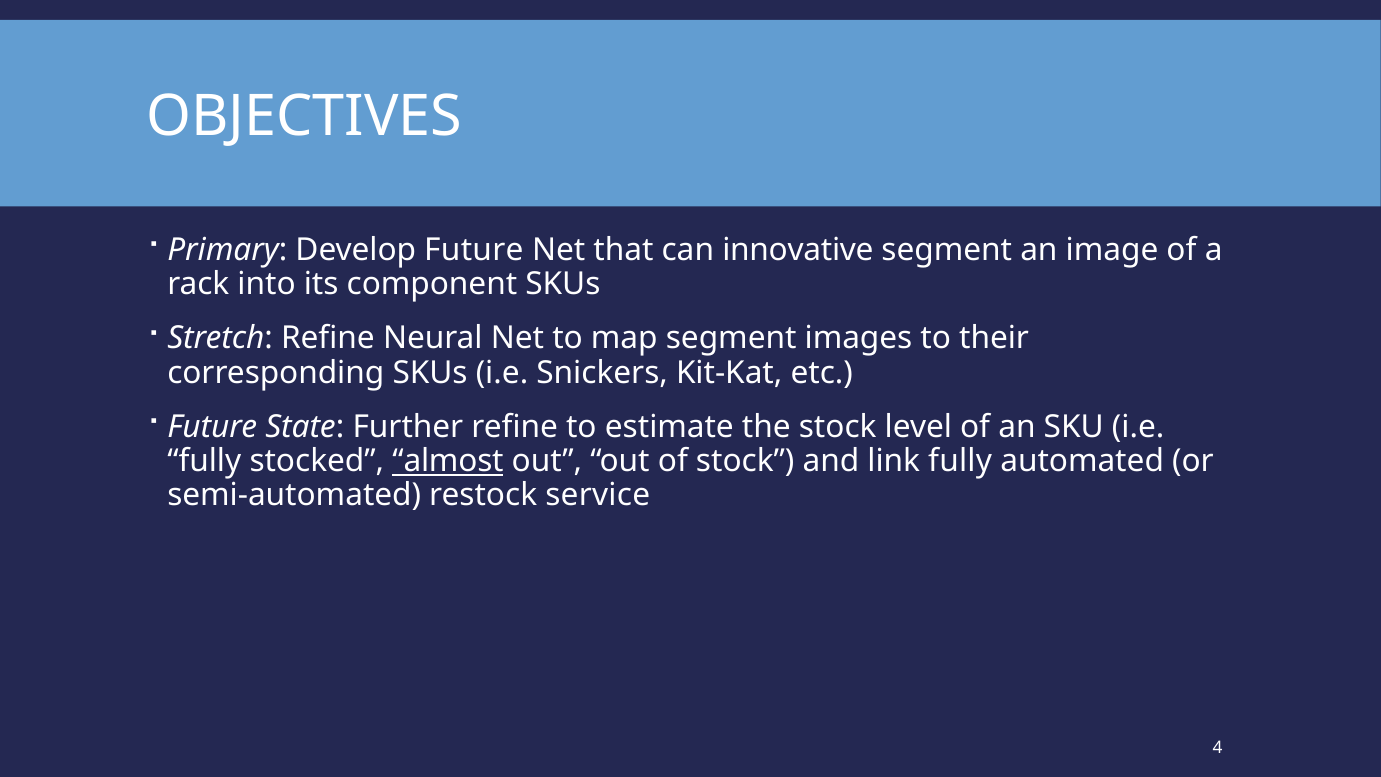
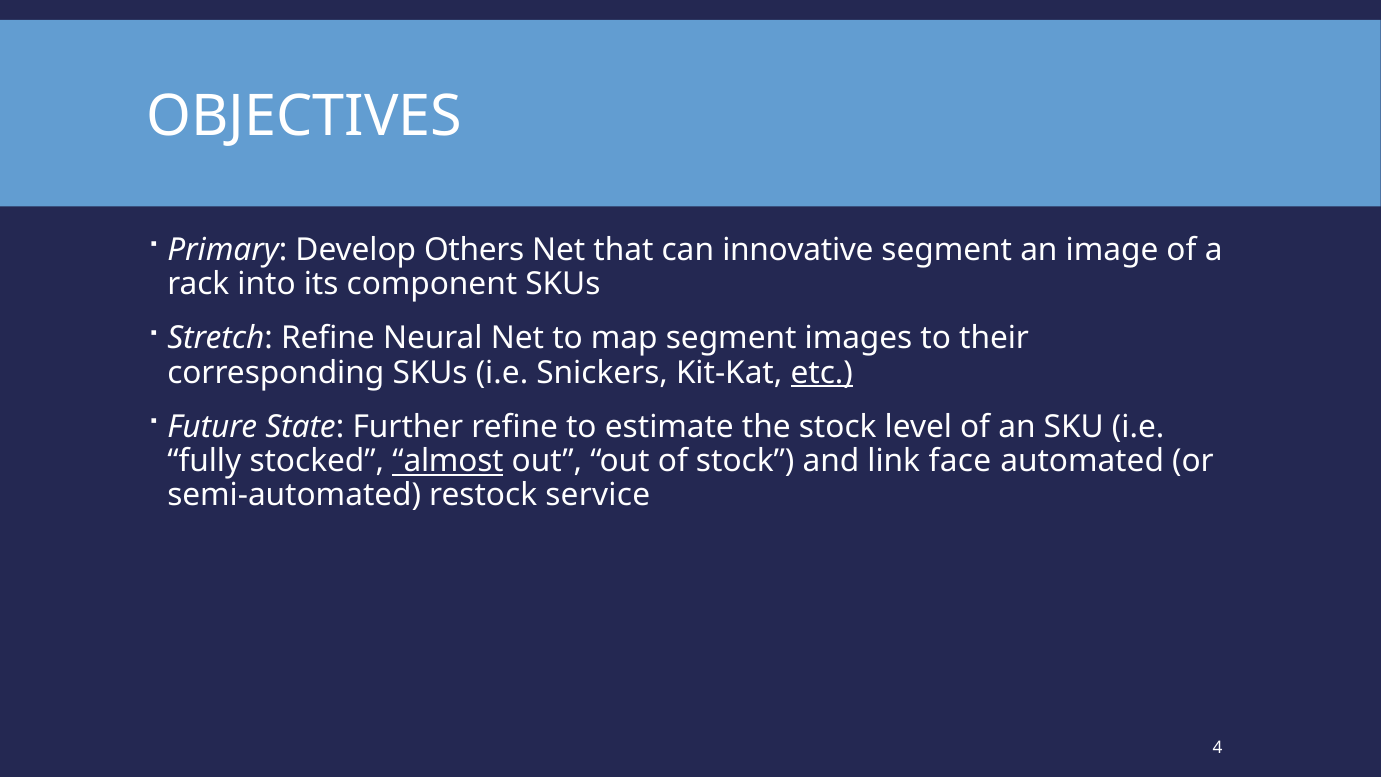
Develop Future: Future -> Others (474, 250)
etc underline: none -> present (822, 373)
link fully: fully -> face (960, 461)
